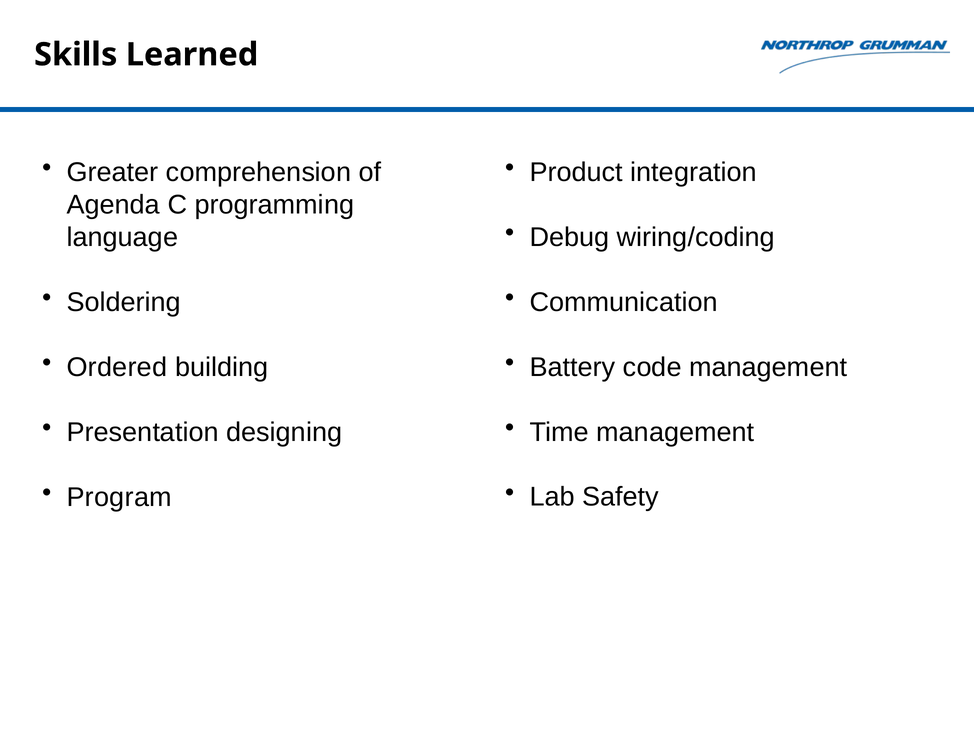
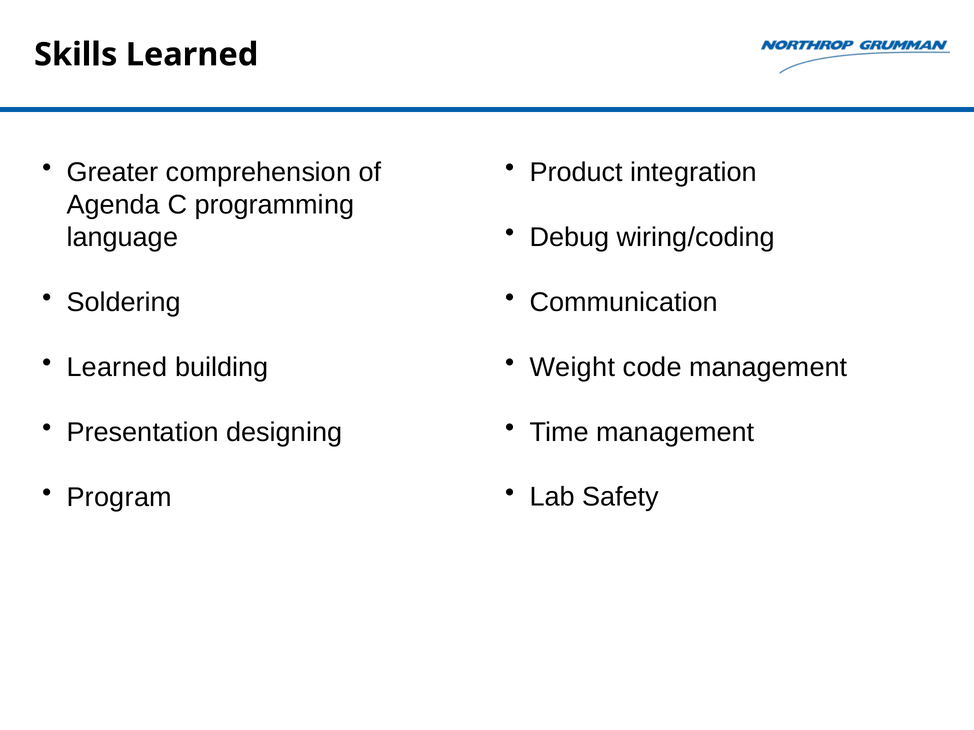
Ordered: Ordered -> Learned (117, 367)
Battery: Battery -> Weight (572, 367)
